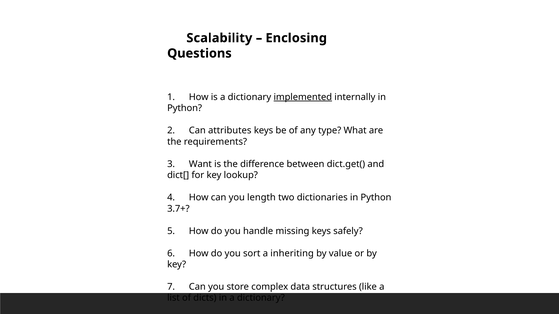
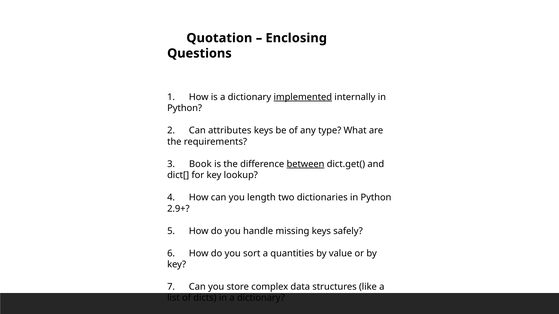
Scalability: Scalability -> Quotation (219, 38)
Want: Want -> Book (200, 164)
between underline: none -> present (305, 164)
3.7+: 3.7+ -> 2.9+ (178, 209)
inheriting: inheriting -> quantities (292, 254)
